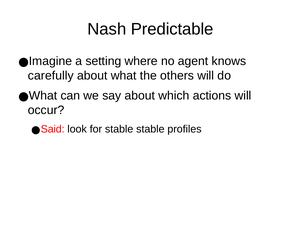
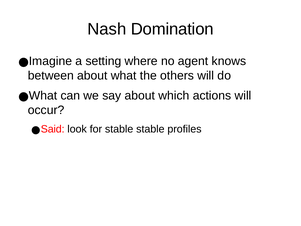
Predictable: Predictable -> Domination (172, 29)
carefully: carefully -> between (51, 76)
